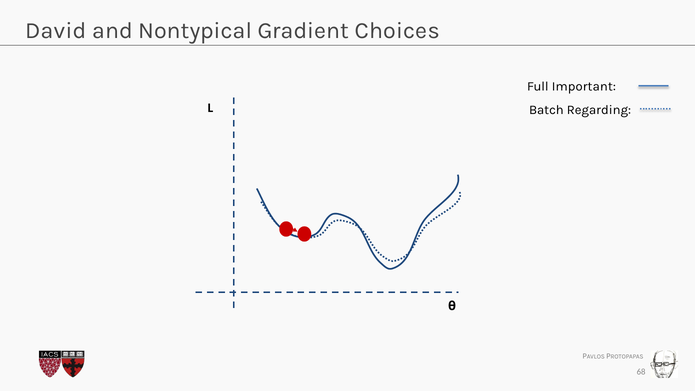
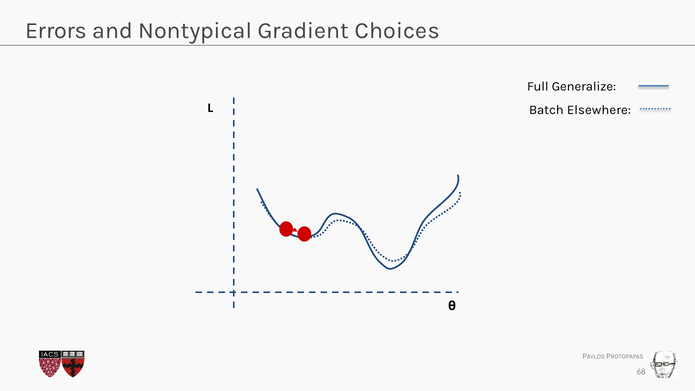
David: David -> Errors (56, 30)
Important: Important -> Generalize (584, 87)
Regarding: Regarding -> Elsewhere (599, 110)
